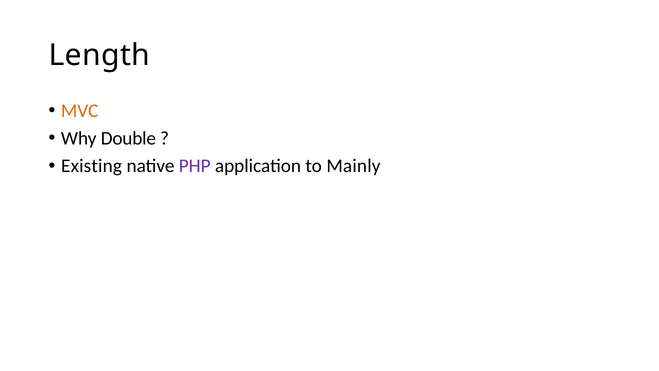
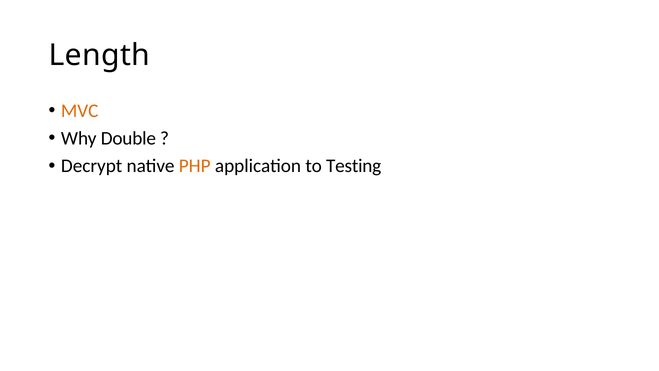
Existing: Existing -> Decrypt (92, 166)
PHP colour: purple -> orange (195, 166)
Mainly: Mainly -> Testing (354, 166)
